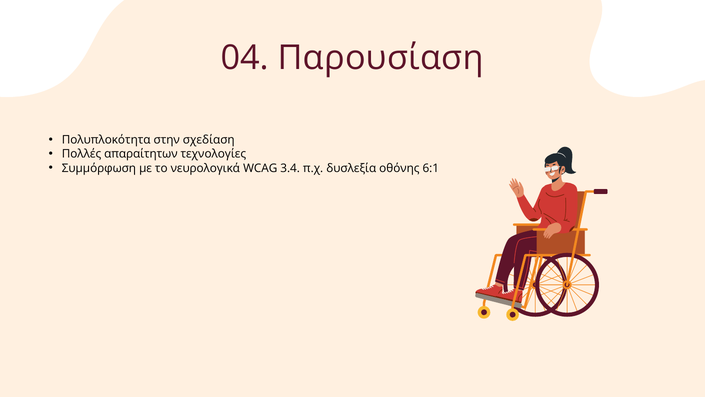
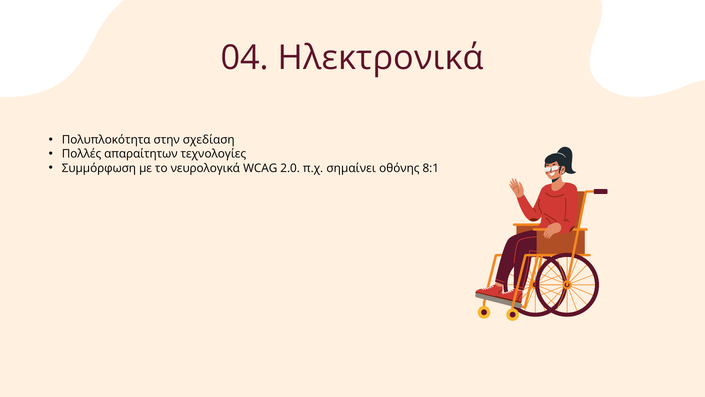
Παρουσίαση: Παρουσίαση -> Ηλεκτρονικά (381, 58)
3.4: 3.4 -> 2.0 (290, 168)
δυσλεξία: δυσλεξία -> σημαίνει (351, 168)
6:1: 6:1 -> 8:1 (431, 168)
